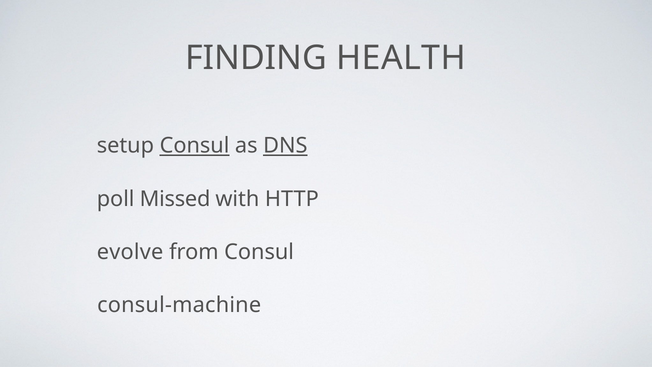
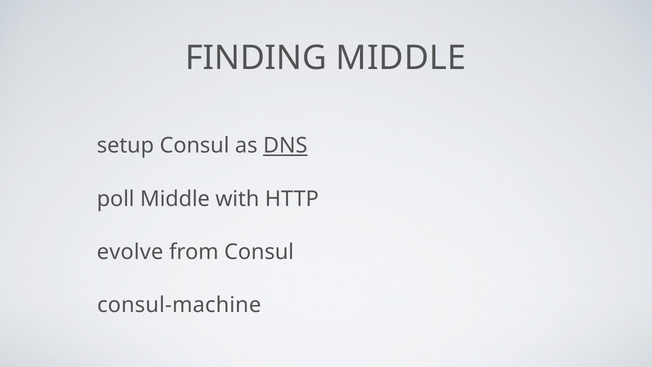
FINDING HEALTH: HEALTH -> MIDDLE (401, 58)
Consul underline: present -> none (195, 146)
poll Missed: Missed -> Middle (175, 199)
